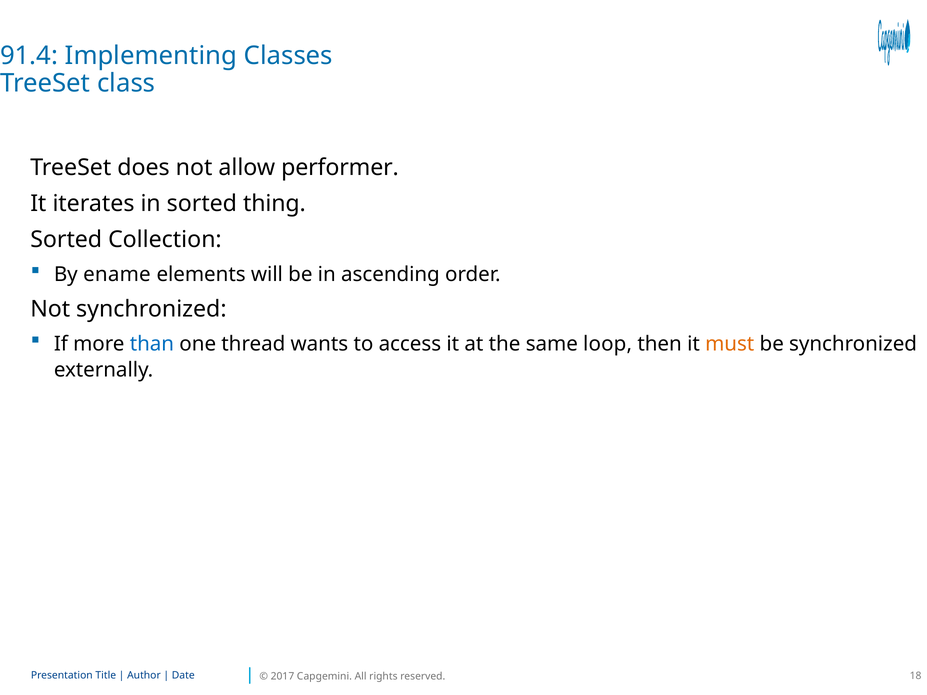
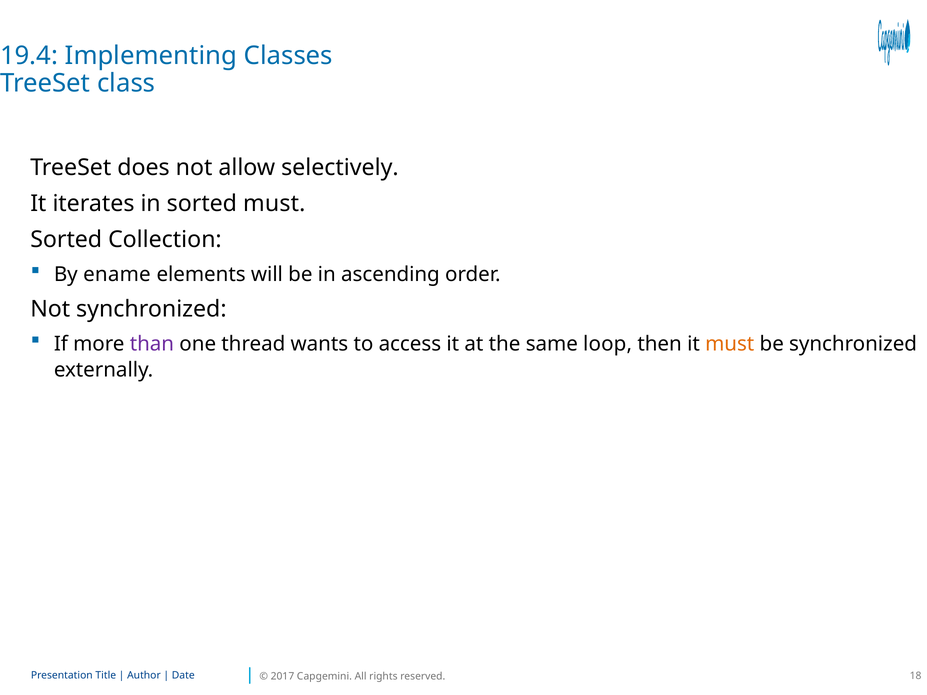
91.4: 91.4 -> 19.4 (29, 56)
performer: performer -> selectively (340, 168)
sorted thing: thing -> must (274, 204)
than colour: blue -> purple (152, 344)
